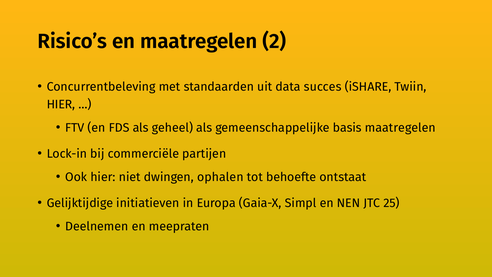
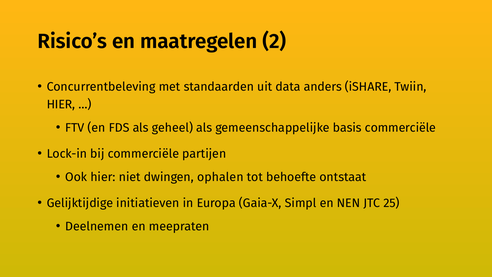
succes: succes -> anders (323, 87)
basis maatregelen: maatregelen -> commerciële (400, 128)
